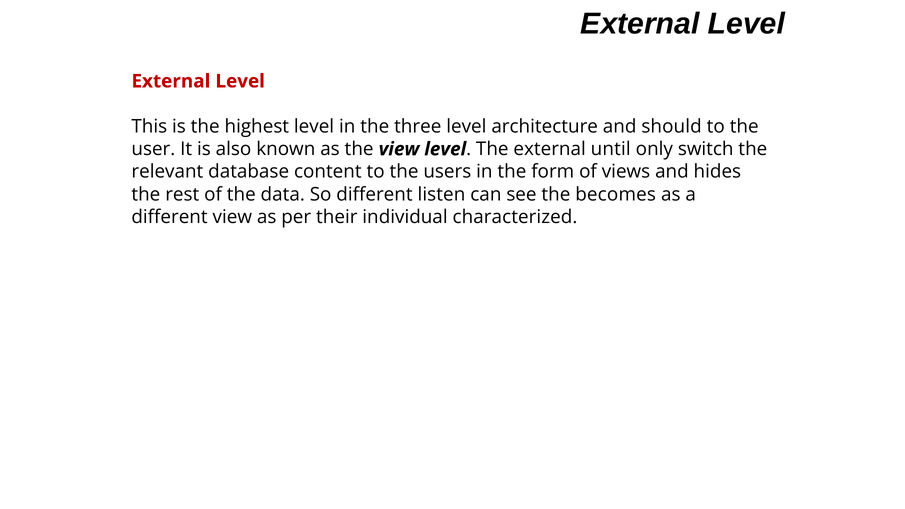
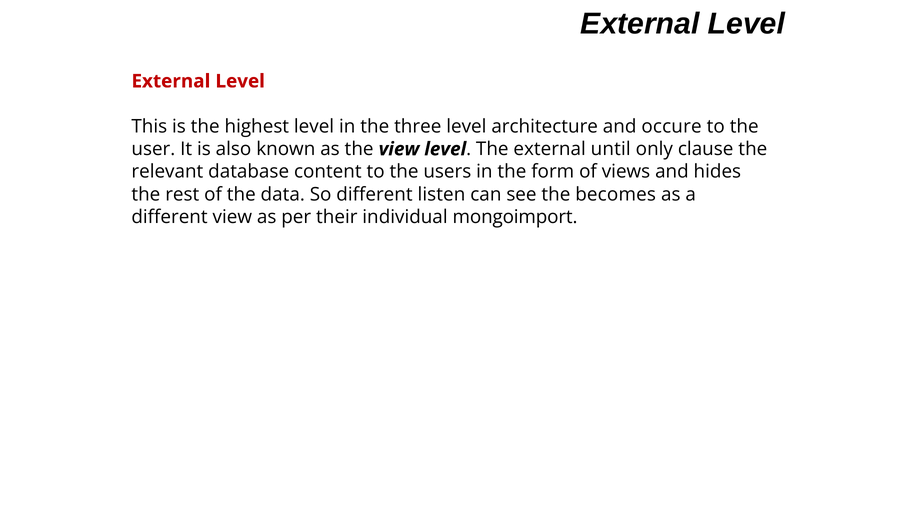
should: should -> occure (671, 126)
switch: switch -> clause (706, 149)
characterized: characterized -> mongoimport (515, 217)
